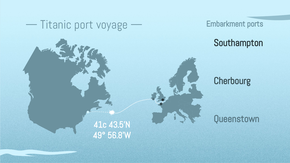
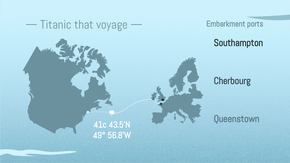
port: port -> that (84, 25)
